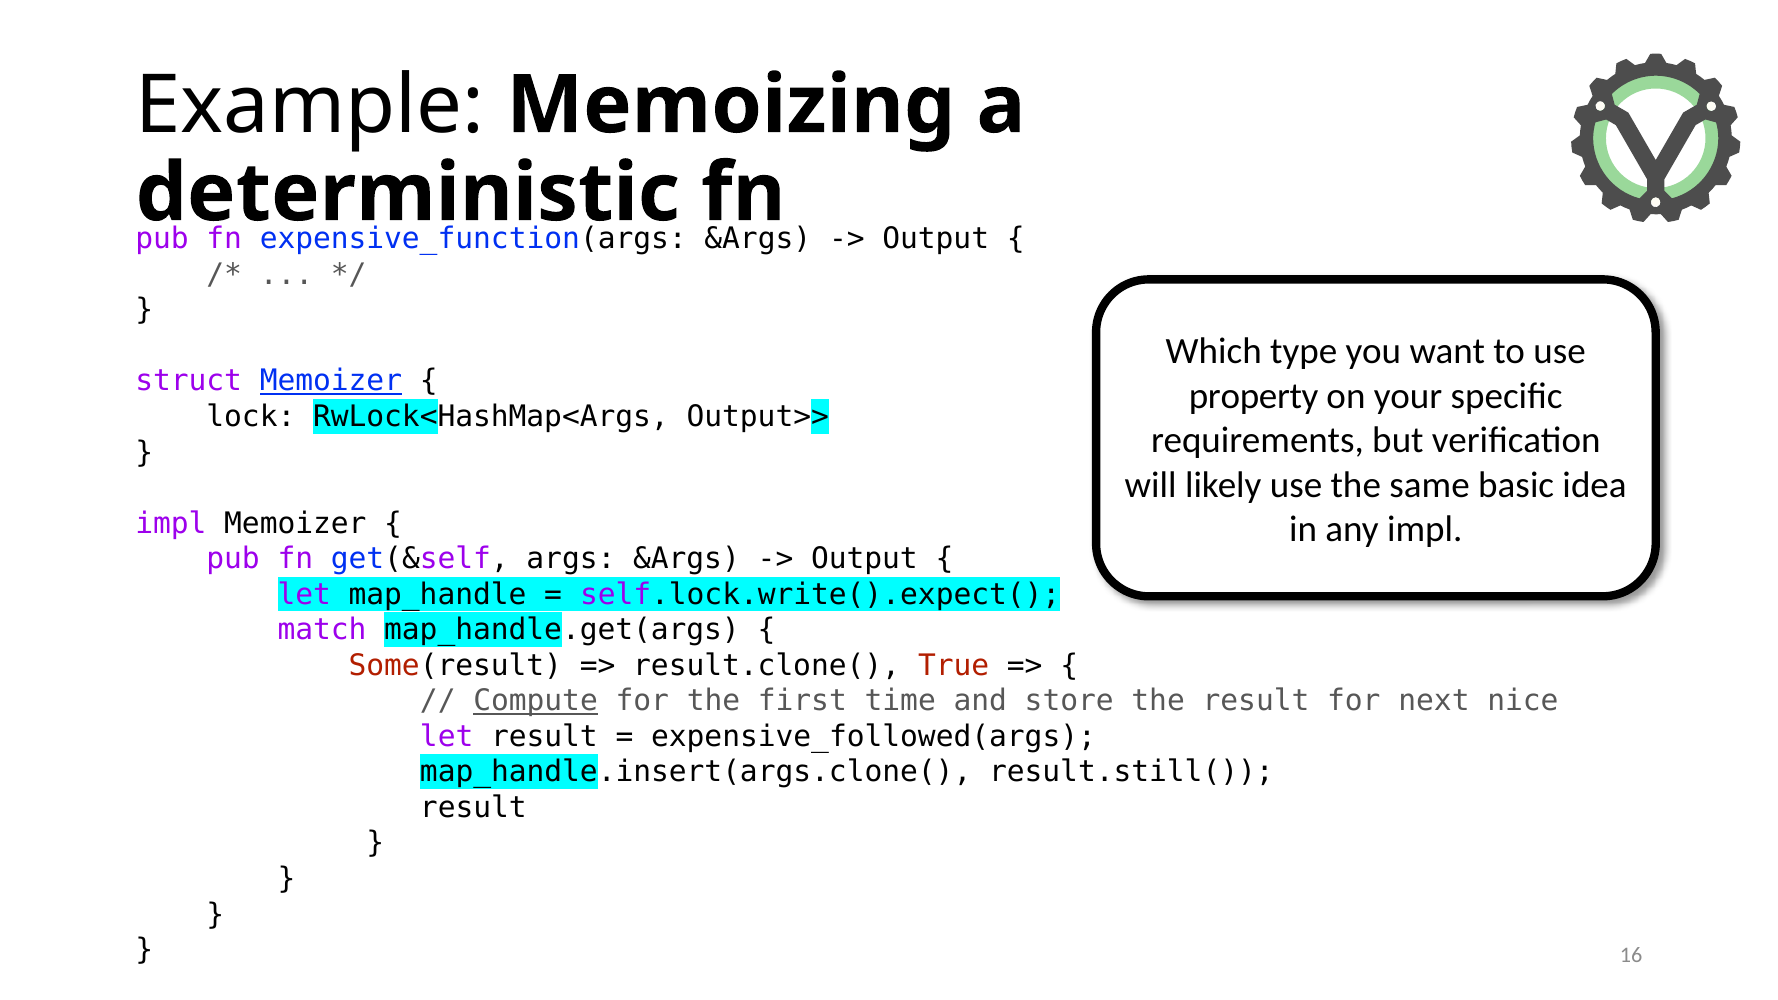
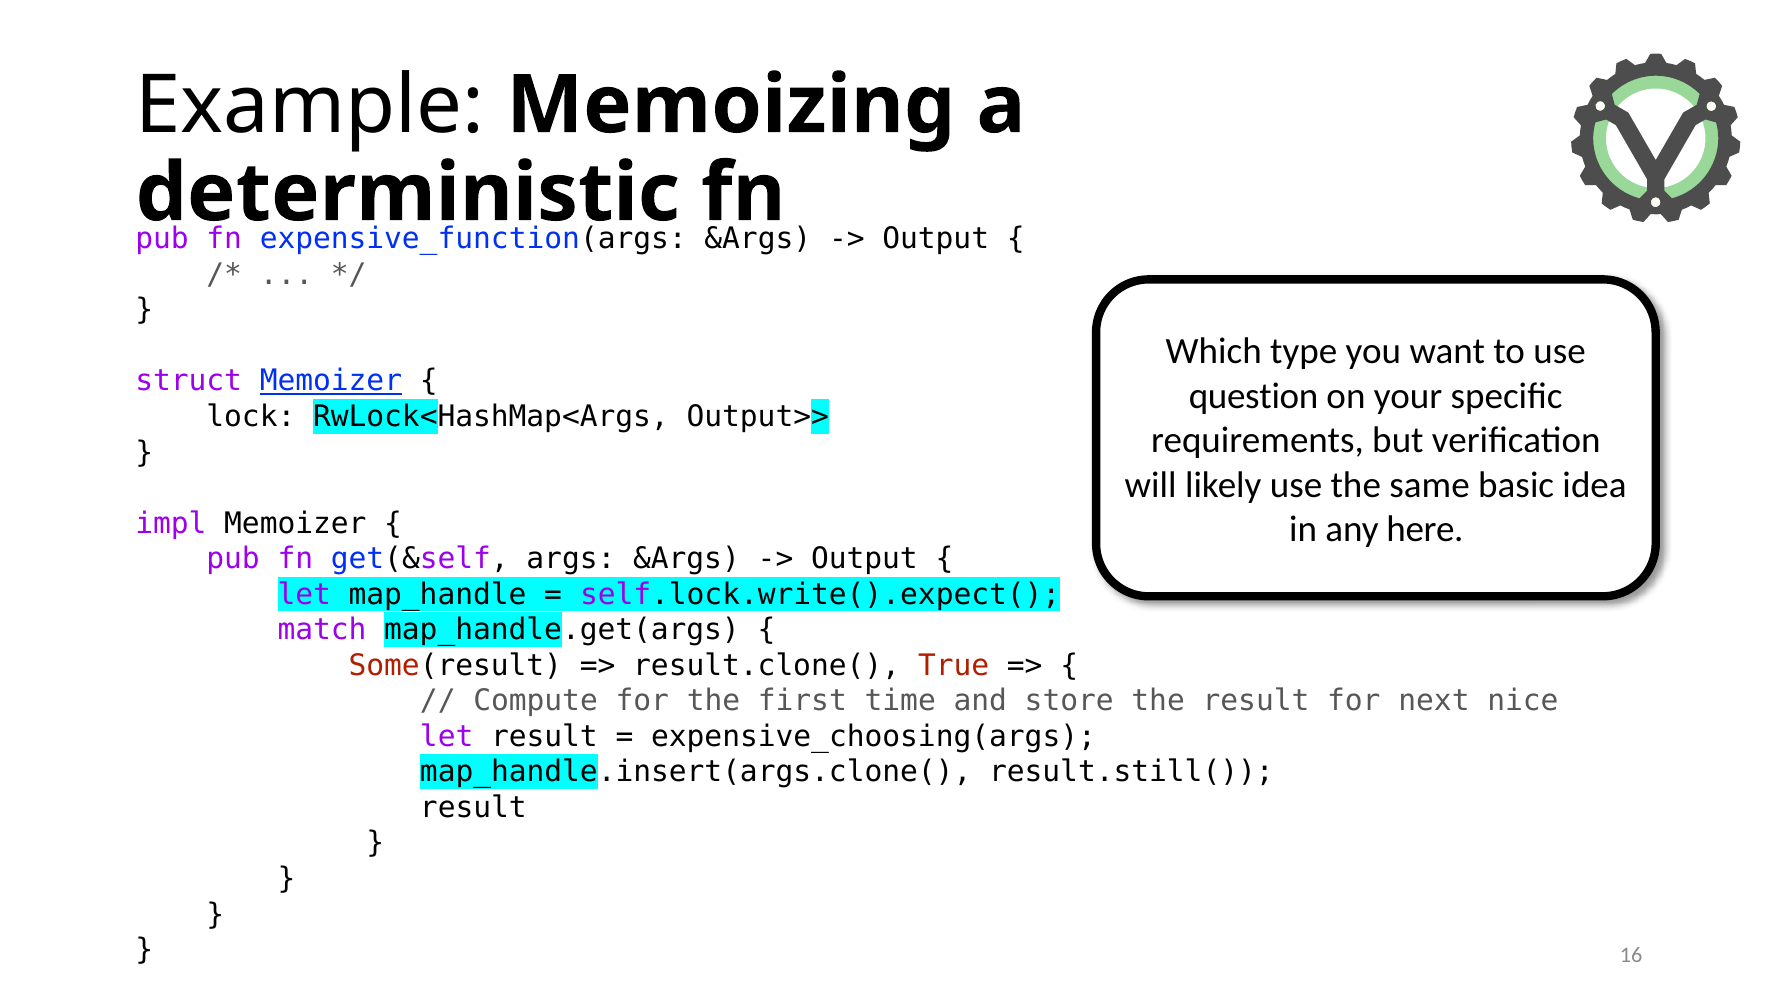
property: property -> question (1254, 396)
any impl: impl -> here (1425, 529)
Compute underline: present -> none (536, 701)
expensive_followed(args: expensive_followed(args -> expensive_choosing(args (874, 737)
